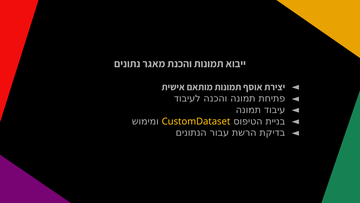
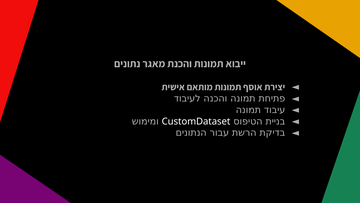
CustomDataset colour: yellow -> white (196, 121)
